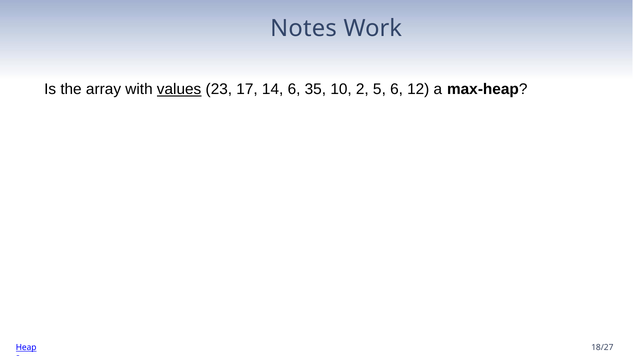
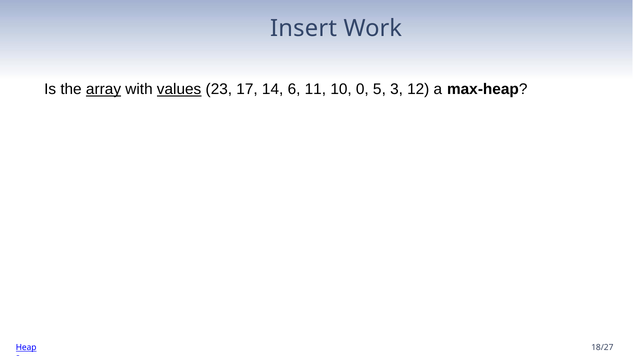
Notes: Notes -> Insert (304, 29)
array underline: none -> present (104, 89)
35: 35 -> 11 (315, 89)
2: 2 -> 0 (362, 89)
5 6: 6 -> 3 (397, 89)
